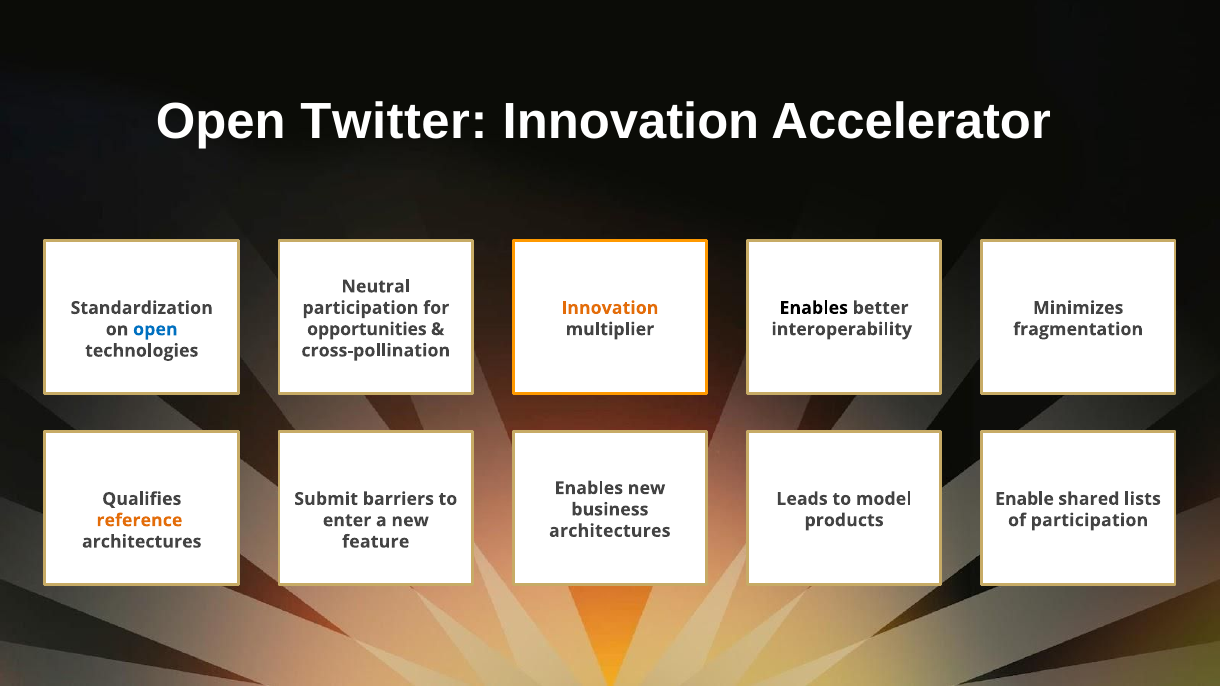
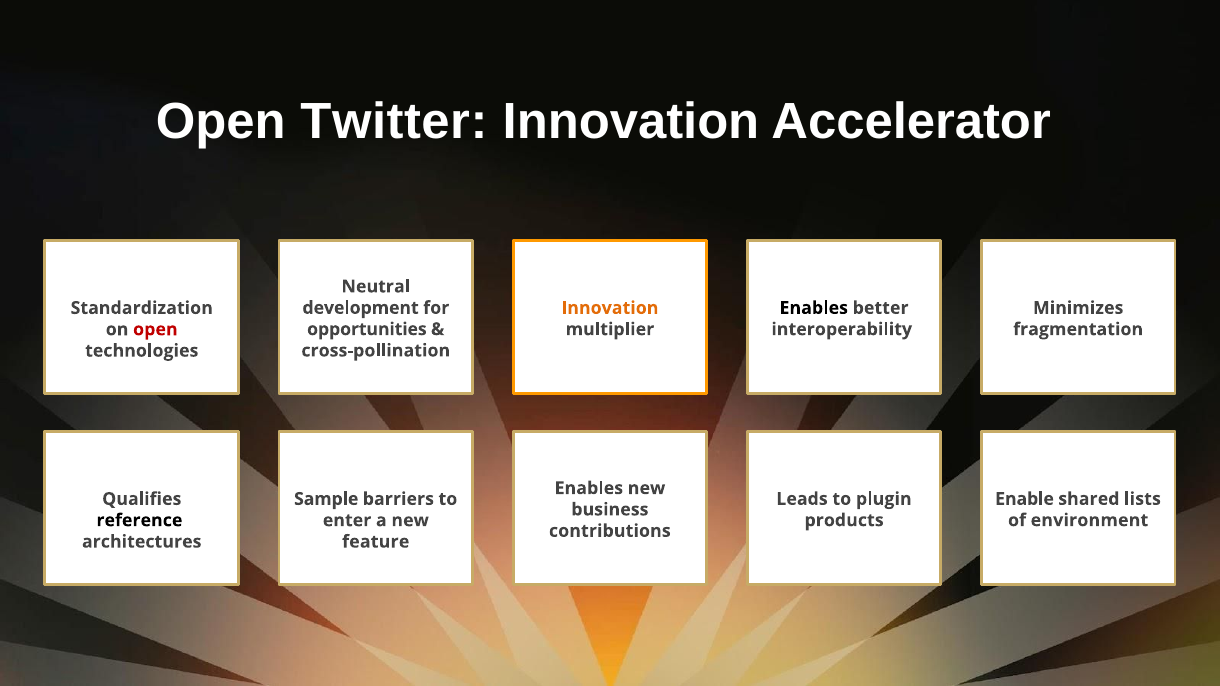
participation: participation -> development (361, 308)
open colour: blue -> red (155, 330)
Submit: Submit -> Sample (326, 499)
model: model -> plugin (884, 499)
reference colour: orange -> black (139, 521)
of participation: participation -> environment (1089, 520)
architectures: architectures -> contributions (610, 531)
